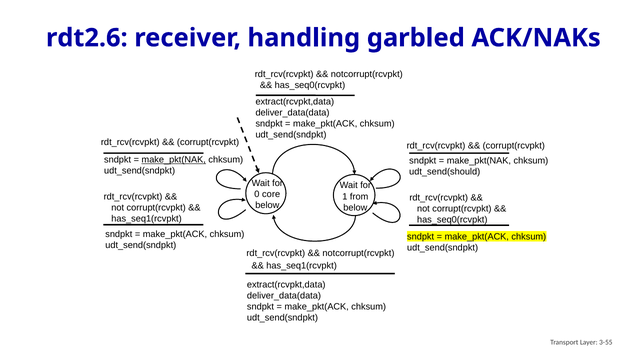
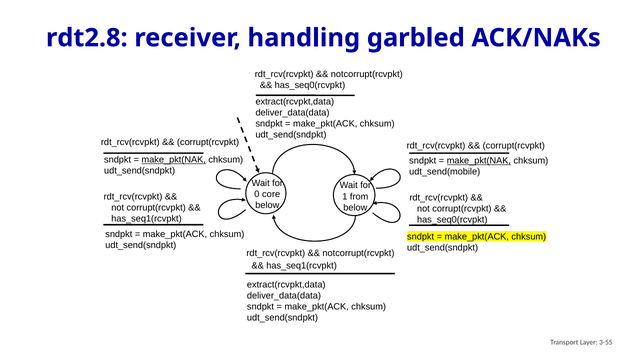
rdt2.6: rdt2.6 -> rdt2.8 (87, 38)
make_pkt(NAK underline: none -> present (479, 161)
udt_send(should: udt_send(should -> udt_send(mobile (445, 172)
